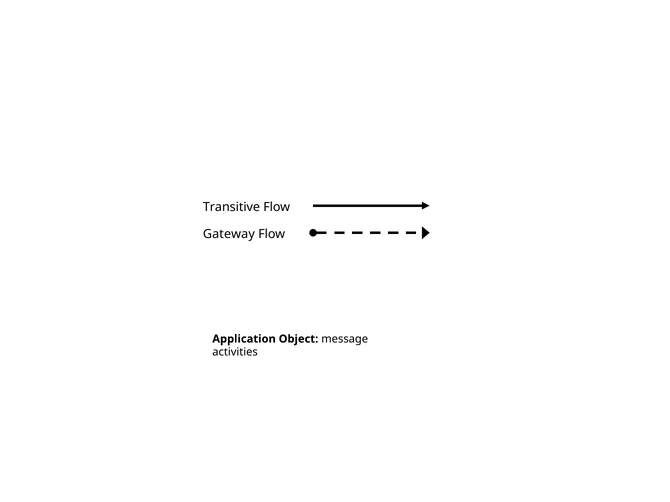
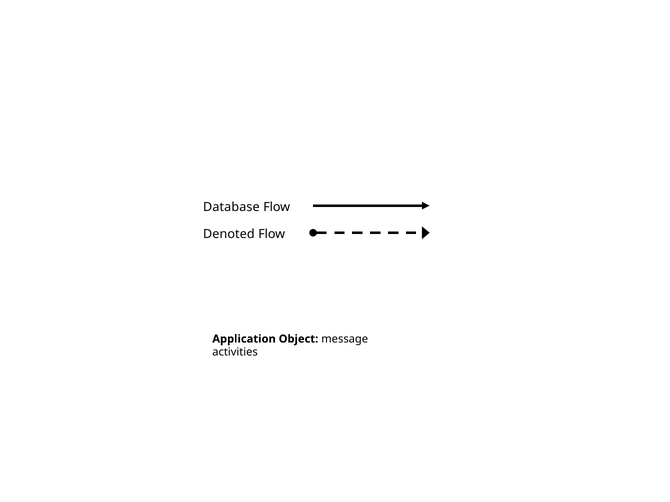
Transitive: Transitive -> Database (231, 207)
Gateway: Gateway -> Denoted (229, 235)
